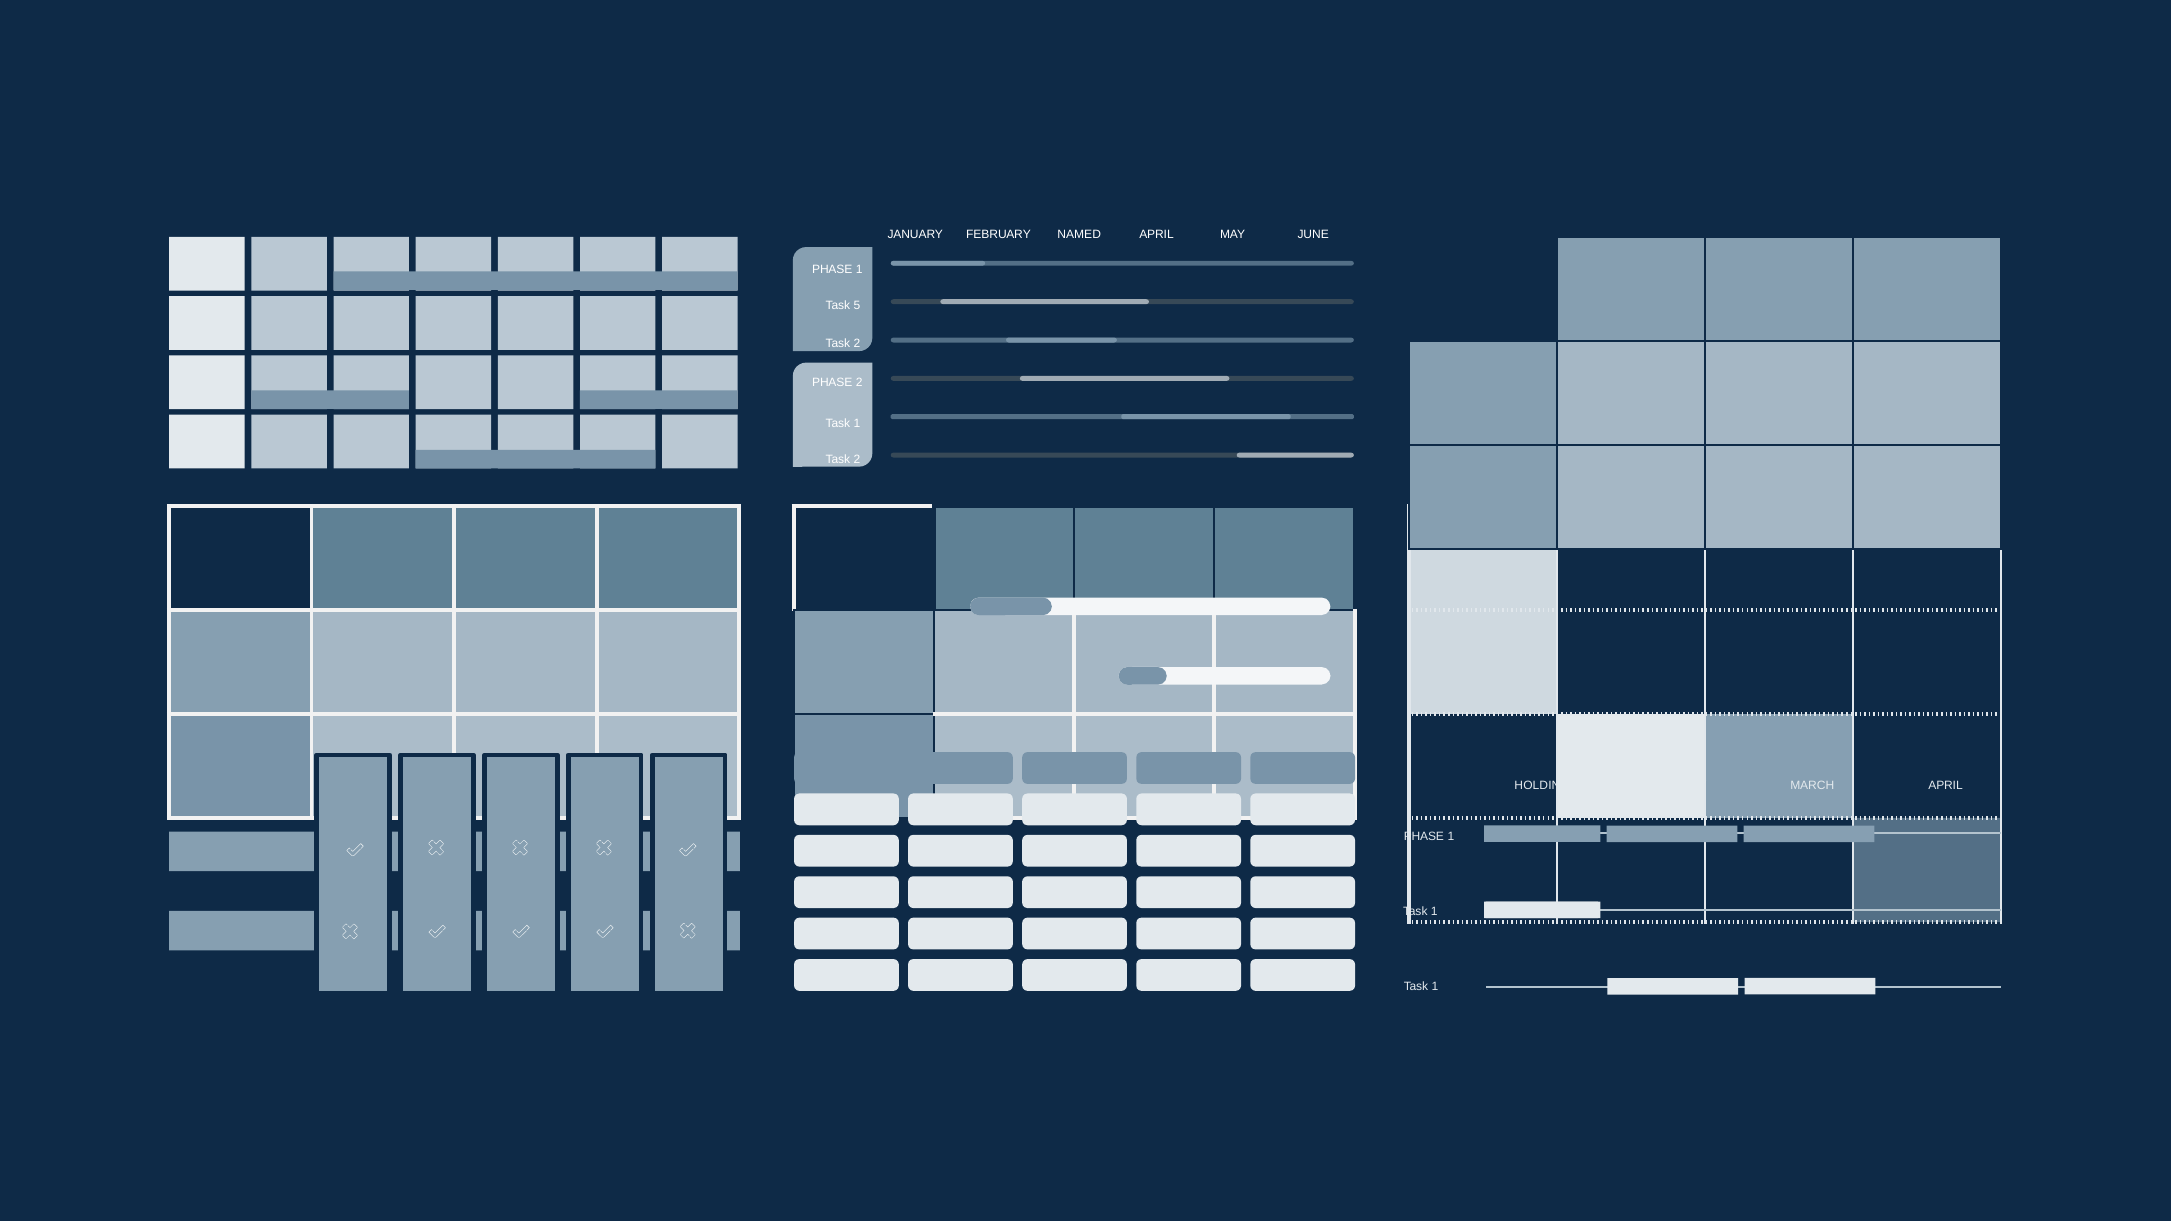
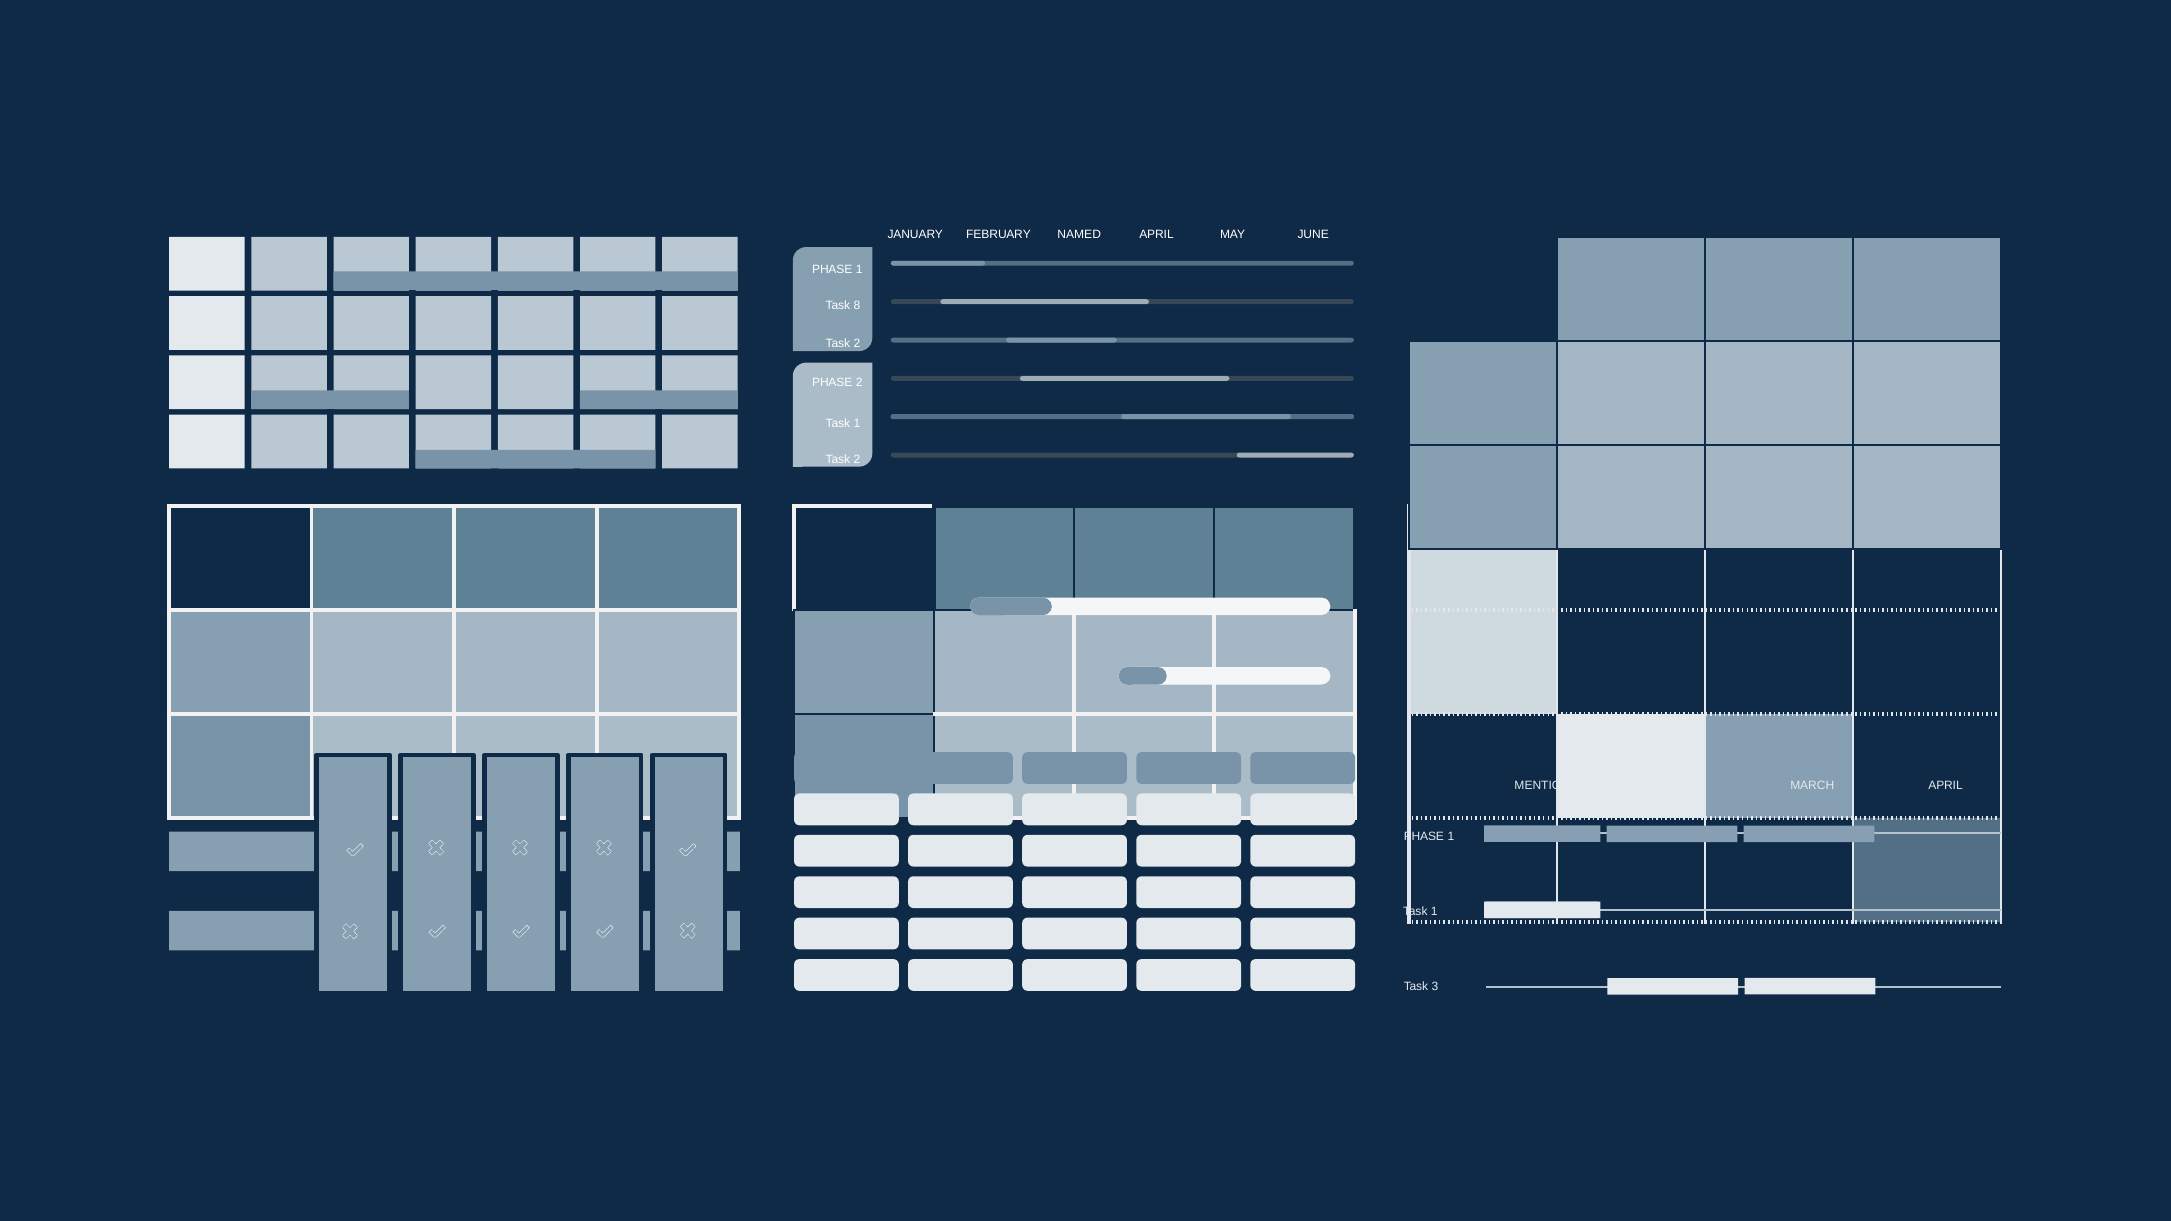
5: 5 -> 8 (857, 306)
HOLDING: HOLDING -> MENTION (1542, 786)
1: 1 -> 3 (1435, 987)
